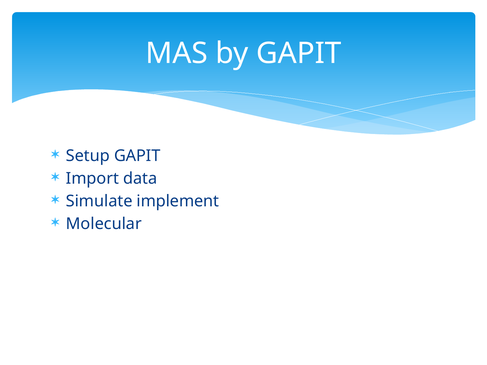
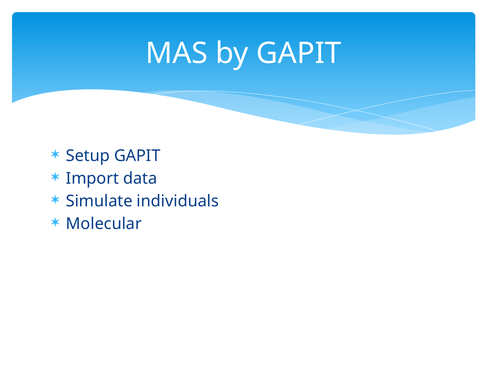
implement: implement -> individuals (178, 201)
